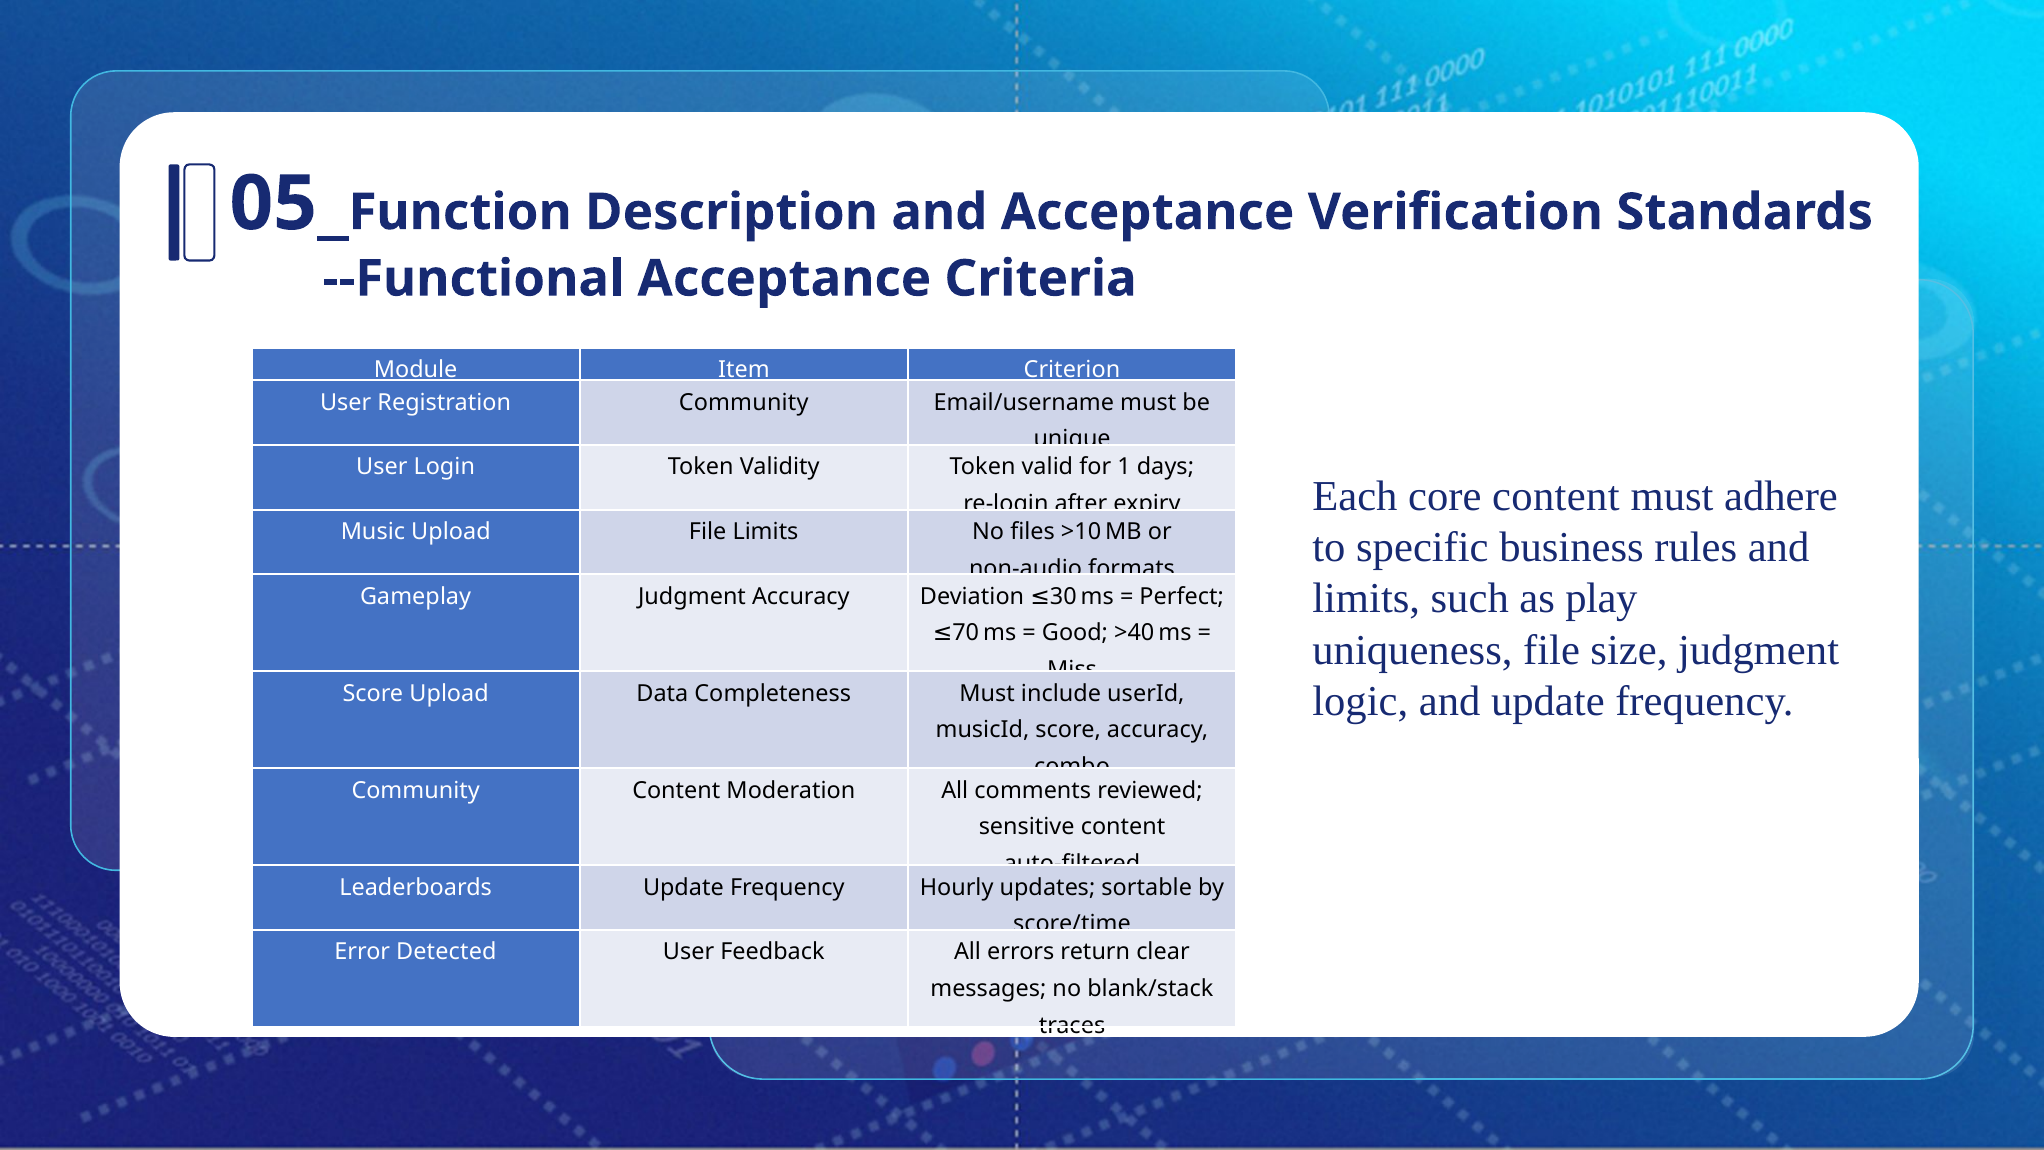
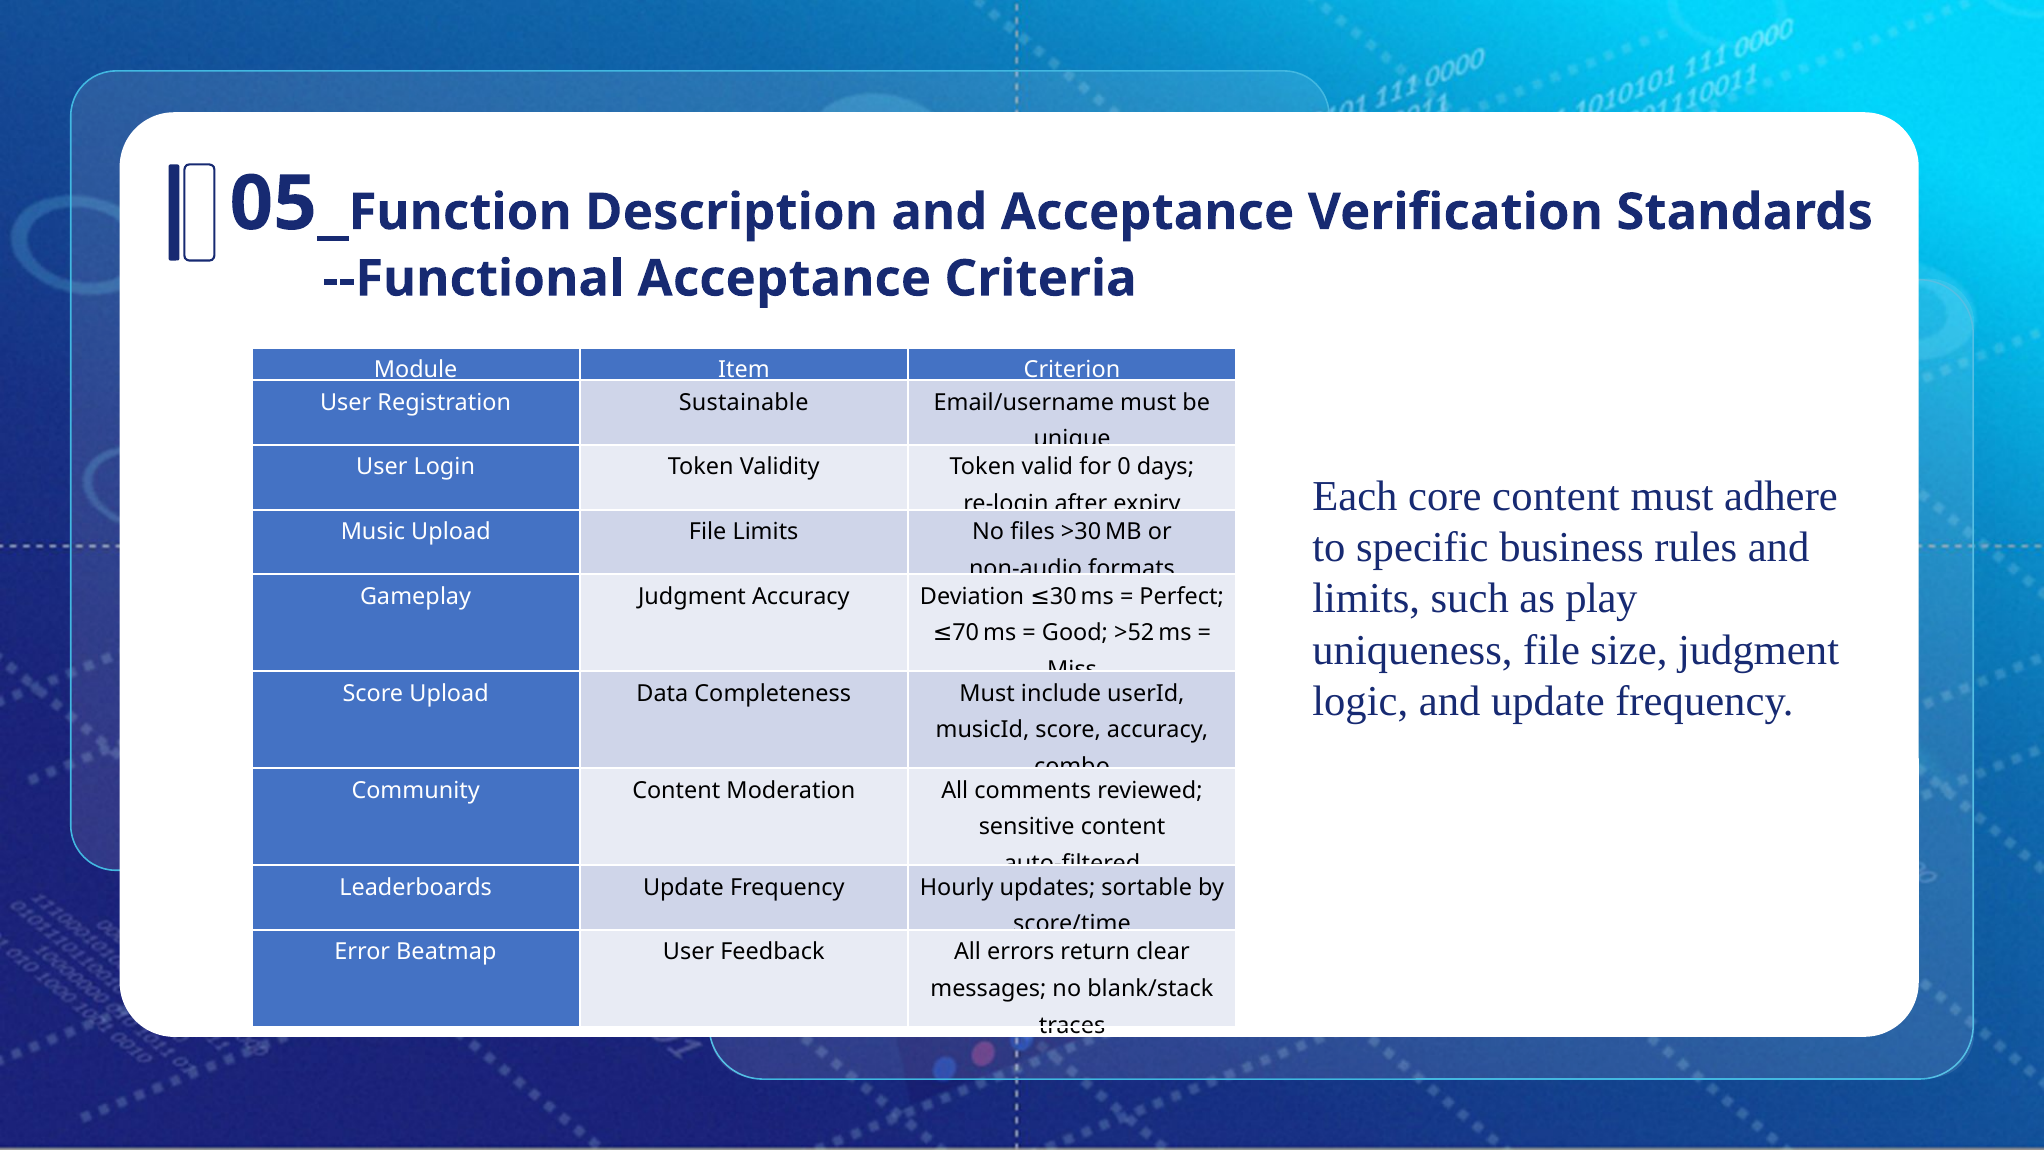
Registration Community: Community -> Sustainable (744, 402)
1: 1 -> 0 (1124, 467)
>10: >10 -> >30 (1081, 532)
>40: >40 -> >52 (1134, 633)
Detected: Detected -> Beatmap (446, 952)
